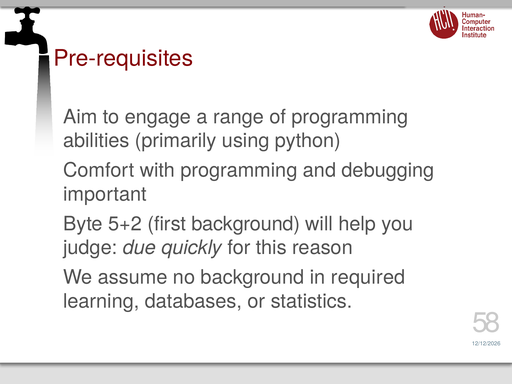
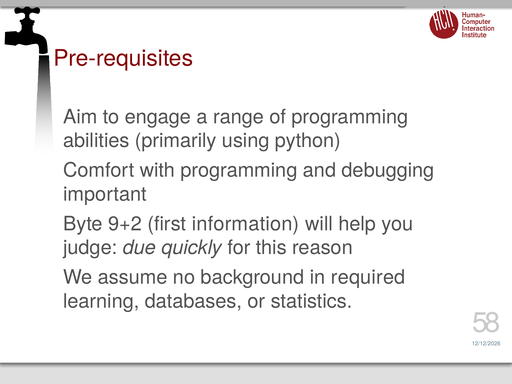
5+2: 5+2 -> 9+2 (125, 224)
first background: background -> information (246, 224)
